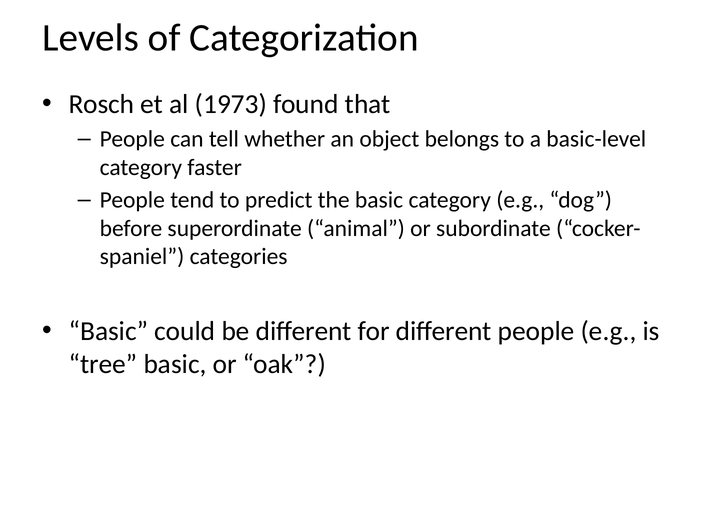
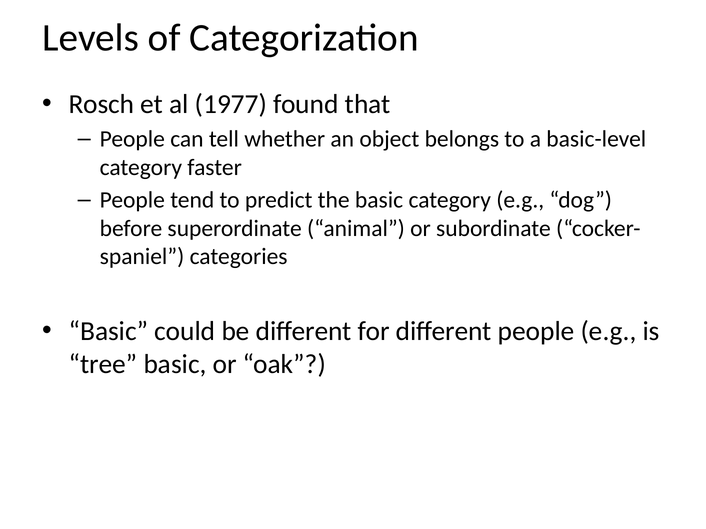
1973: 1973 -> 1977 (231, 104)
